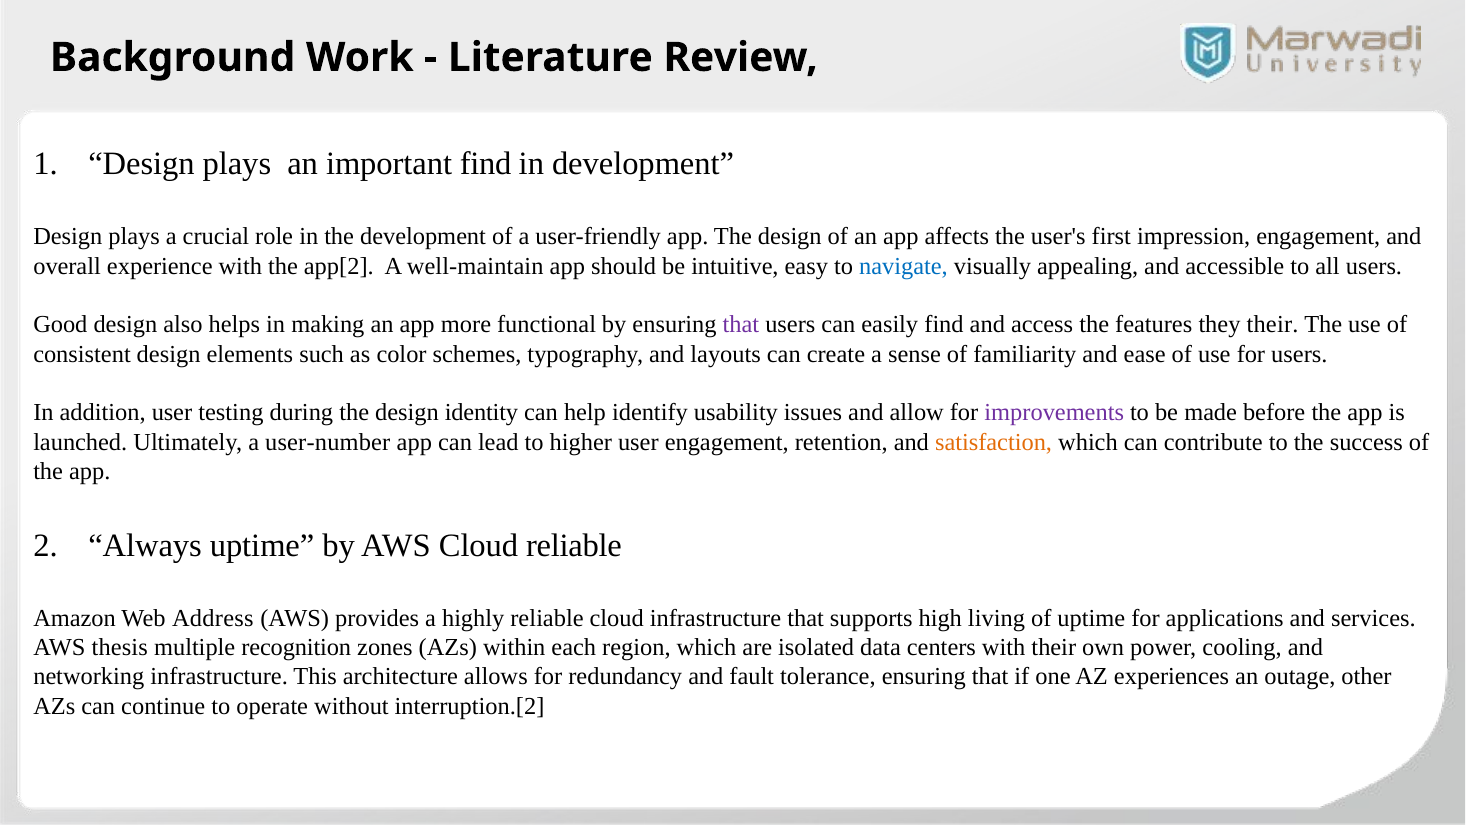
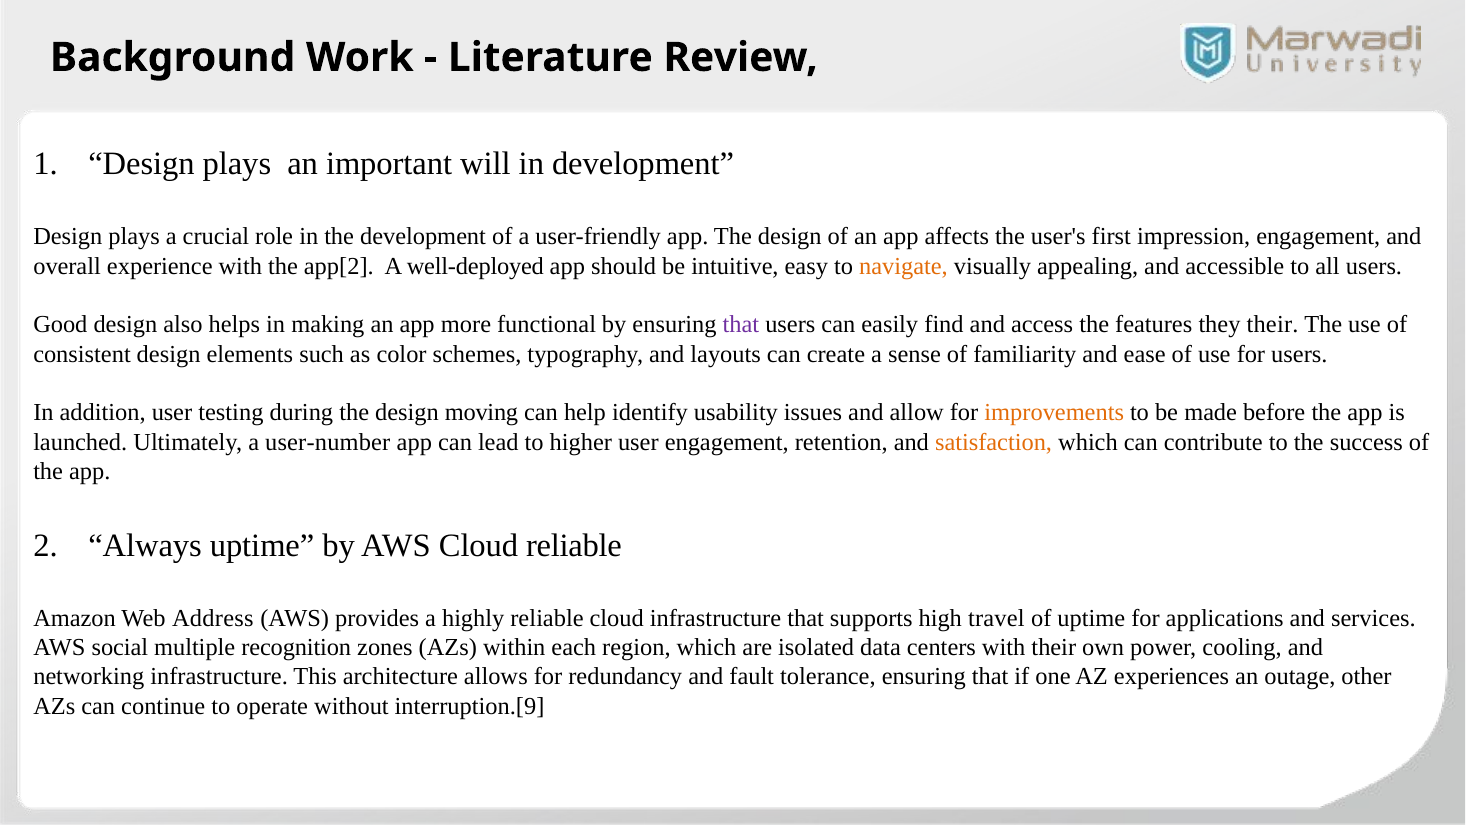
important find: find -> will (485, 164)
well-maintain: well-maintain -> well-deployed (475, 266)
navigate colour: blue -> orange (903, 266)
identity: identity -> moving (482, 413)
improvements colour: purple -> orange (1054, 413)
living: living -> travel (996, 618)
thesis: thesis -> social (120, 647)
interruption.[2: interruption.[2 -> interruption.[9 (470, 706)
